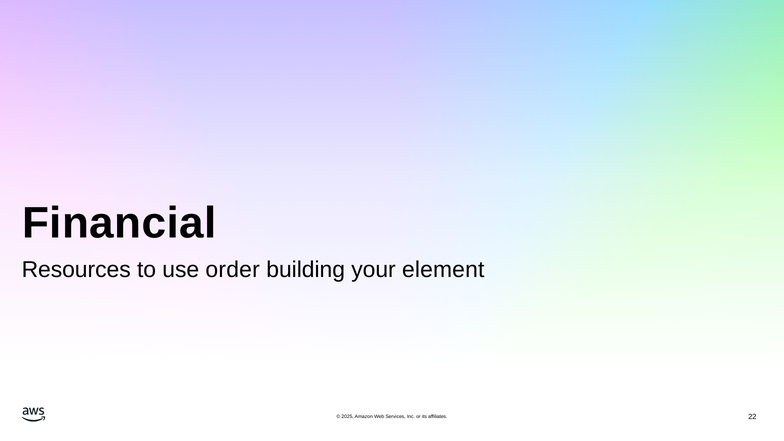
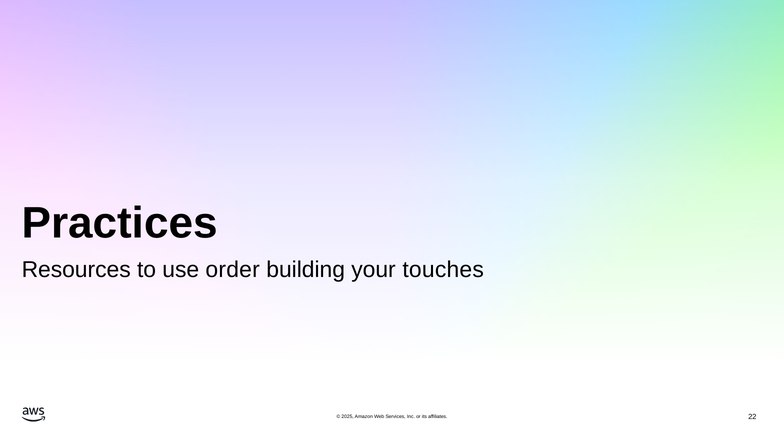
Financial: Financial -> Practices (120, 223)
element: element -> touches (443, 270)
